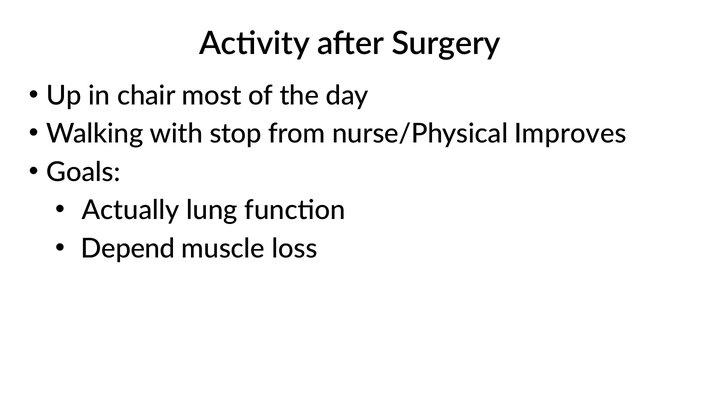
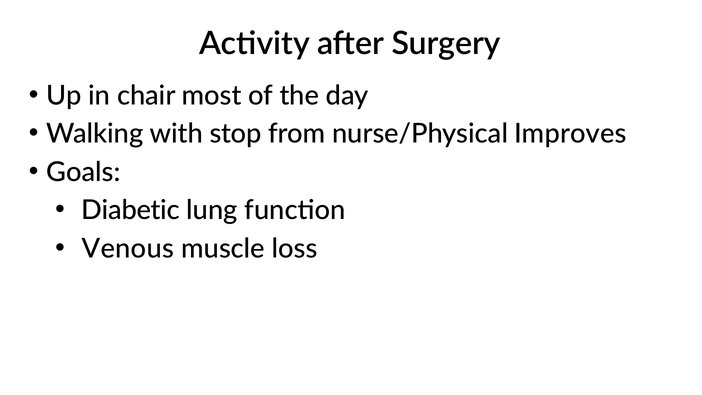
Actually: Actually -> Diabetic (131, 210)
Depend: Depend -> Venous (128, 249)
